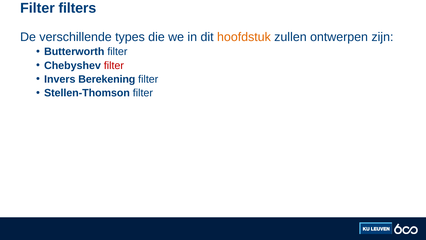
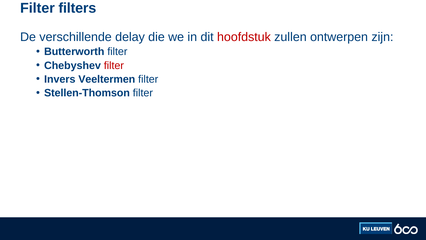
types: types -> delay (130, 37)
hoofdstuk colour: orange -> red (244, 37)
Berekening: Berekening -> Veeltermen (107, 79)
